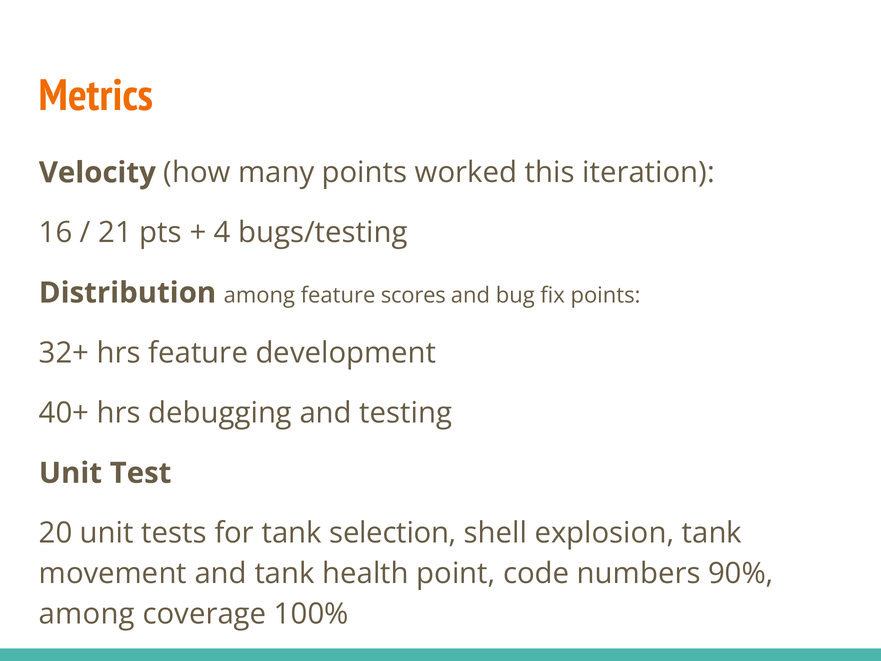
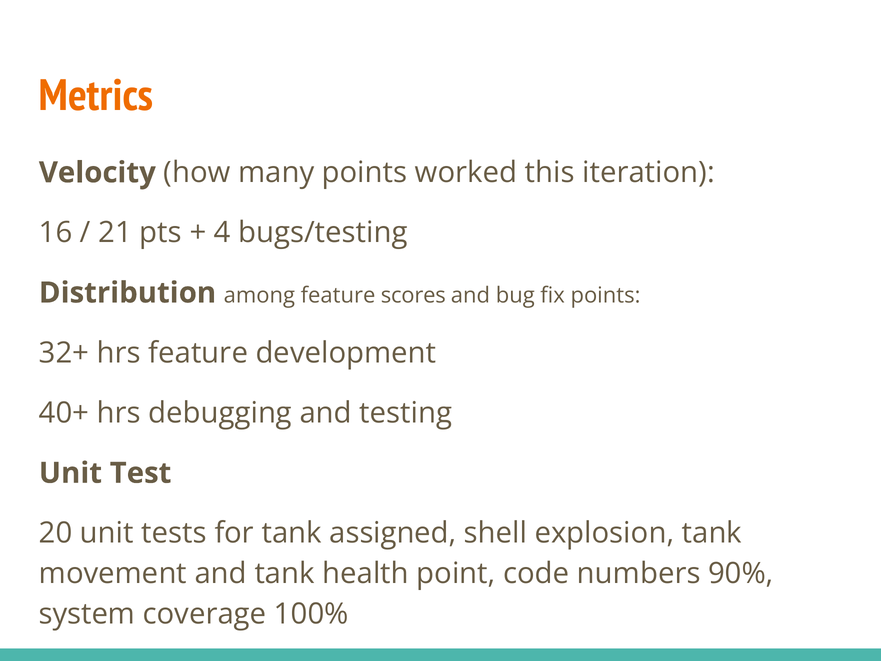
selection: selection -> assigned (393, 533)
among: among -> system (87, 614)
